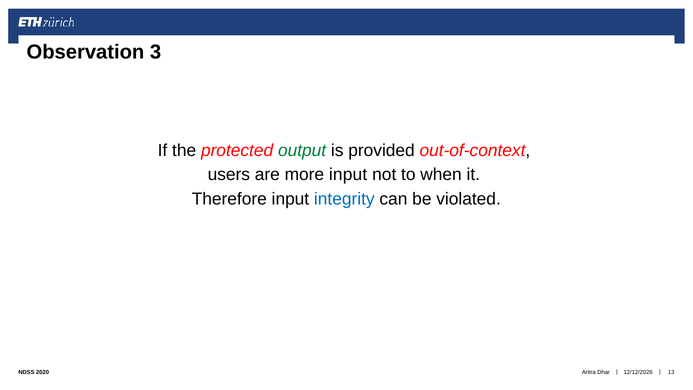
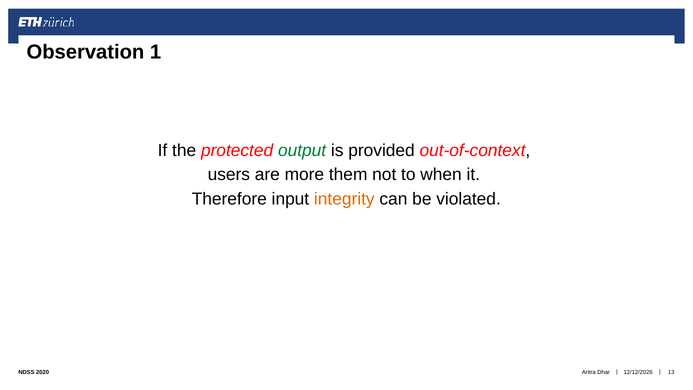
3: 3 -> 1 (156, 52)
more input: input -> them (348, 175)
integrity colour: blue -> orange (344, 199)
